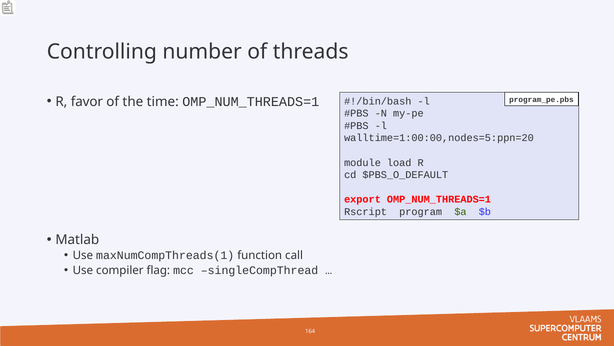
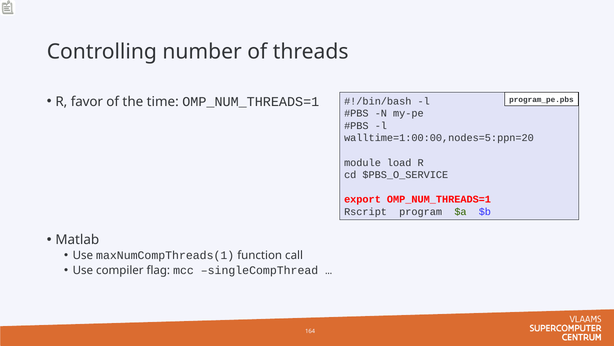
$PBS_O_DEFAULT: $PBS_O_DEFAULT -> $PBS_O_SERVICE (405, 175)
